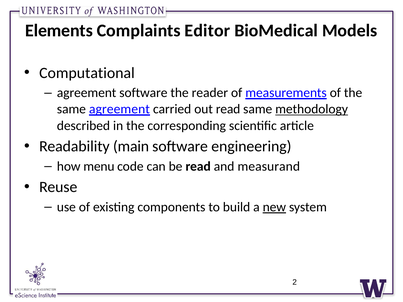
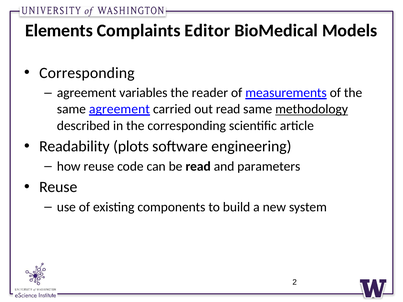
Computational: Computational -> Corresponding (87, 73)
agreement software: software -> variables (143, 93)
main: main -> plots (131, 146)
how menu: menu -> reuse (99, 166)
measurand: measurand -> parameters (269, 166)
new underline: present -> none (274, 207)
